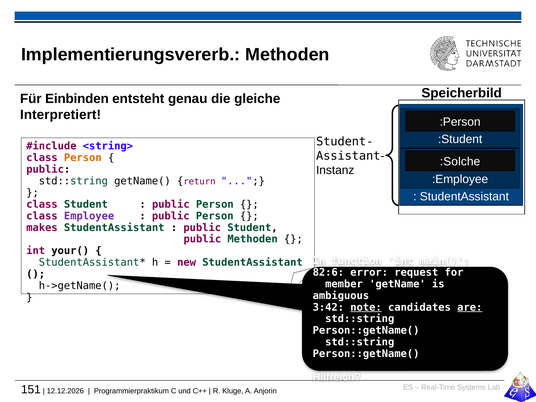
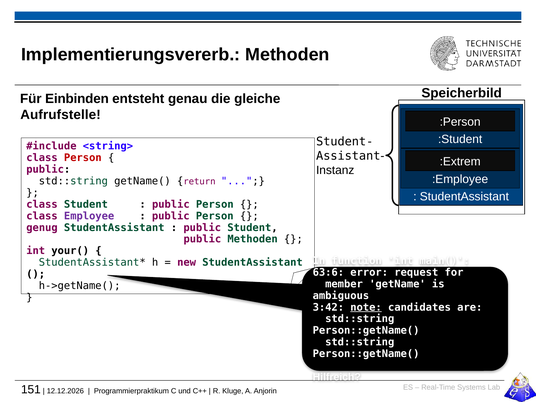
Interpretiert: Interpretiert -> Aufrufstelle (61, 115)
Person colour: orange -> red (83, 158)
:Solche: :Solche -> :Extrem (460, 162)
makes: makes -> genug (42, 228)
82:6: 82:6 -> 63:6 (328, 272)
are underline: present -> none (470, 307)
